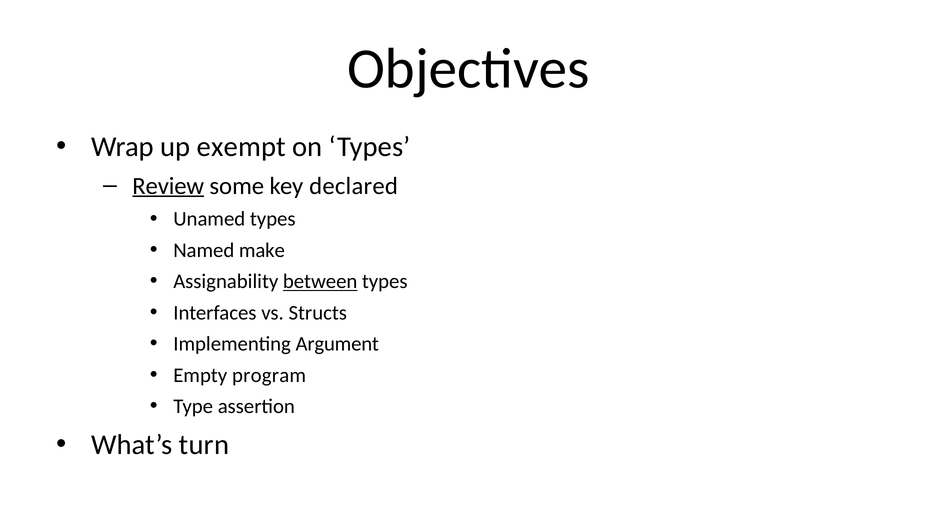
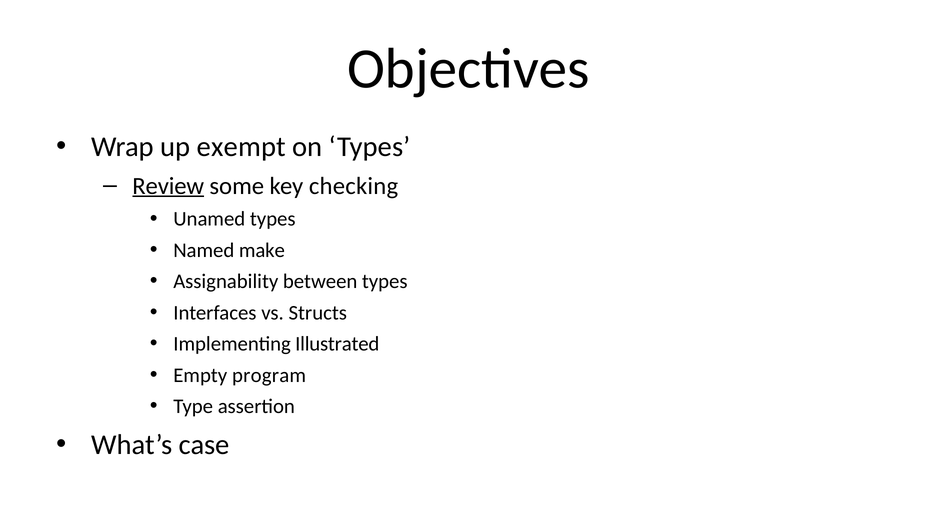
declared: declared -> checking (354, 186)
between underline: present -> none (320, 282)
Argument: Argument -> Illustrated (337, 344)
turn: turn -> case (204, 445)
